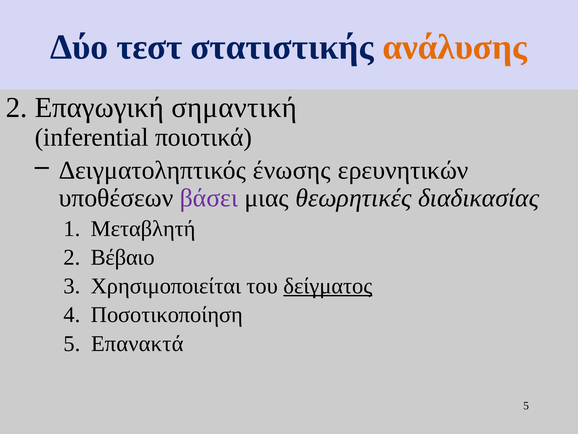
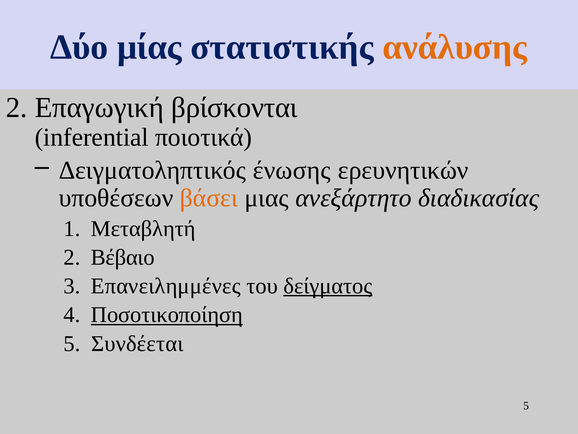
τεστ: τεστ -> μίας (149, 47)
σημαντική: σημαντική -> βρίσκονται (234, 108)
βάσει colour: purple -> orange (209, 198)
θεωρητικές: θεωρητικές -> ανεξάρτητο (353, 198)
Χρησιμοποιείται: Χρησιμοποιείται -> Επανειλημμένες (166, 286)
Ποσοτικοποίηση underline: none -> present (167, 315)
Επανακτά: Επανακτά -> Συνδέεται (137, 343)
